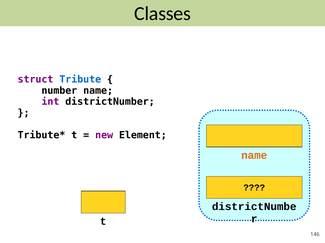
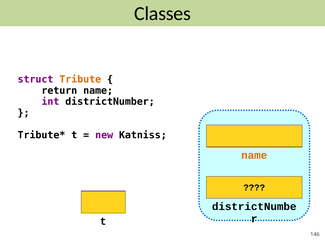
Tribute colour: blue -> orange (80, 80)
number: number -> return (59, 91)
new Element: Element -> Katniss (143, 136)
